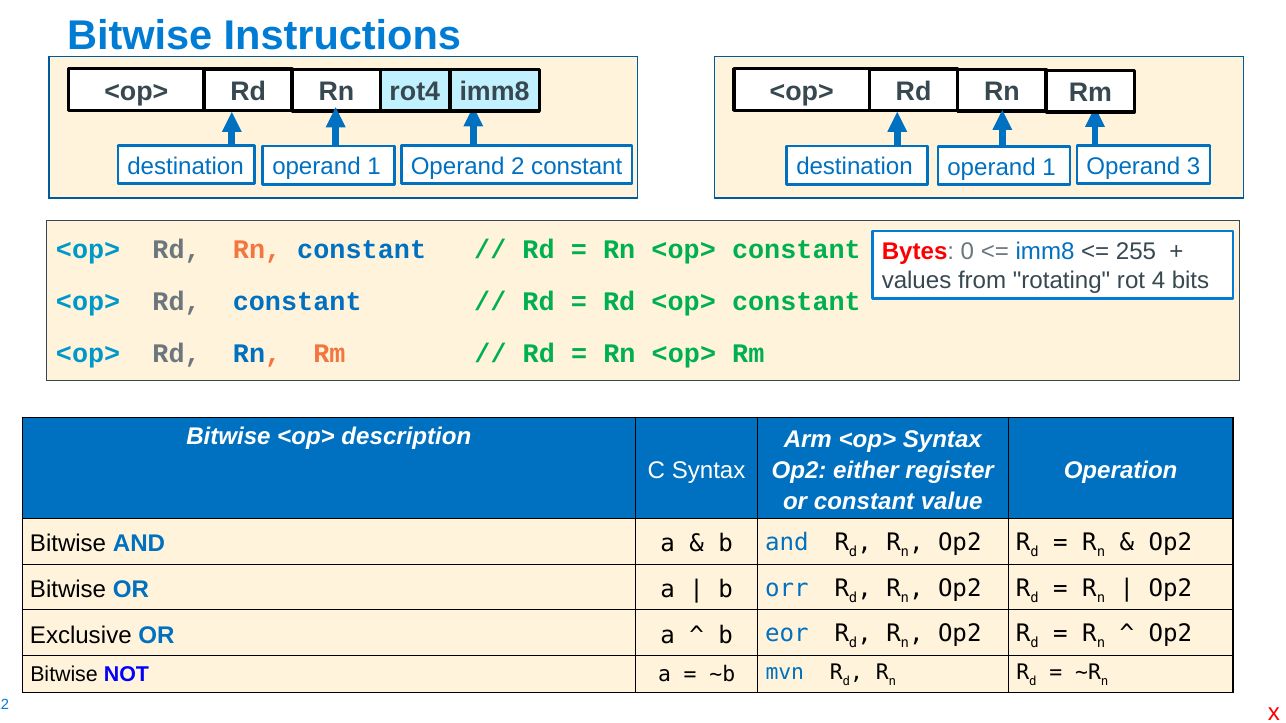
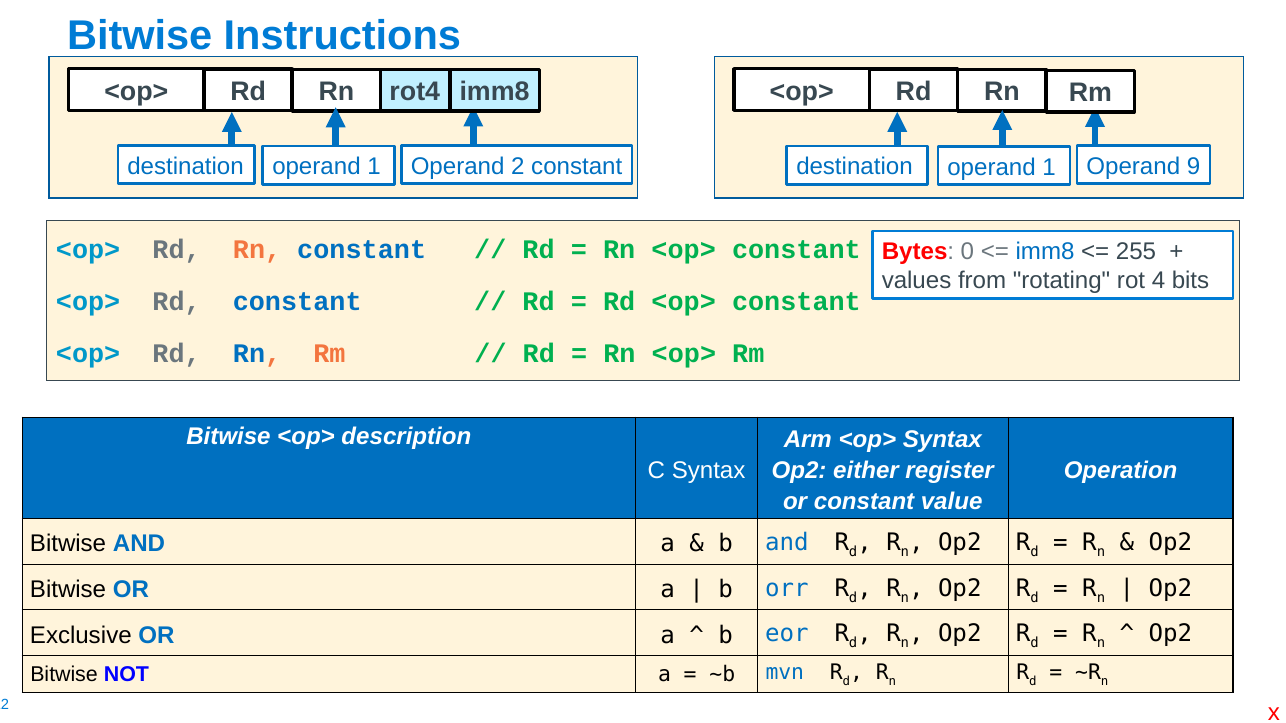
3: 3 -> 9 (1194, 166)
